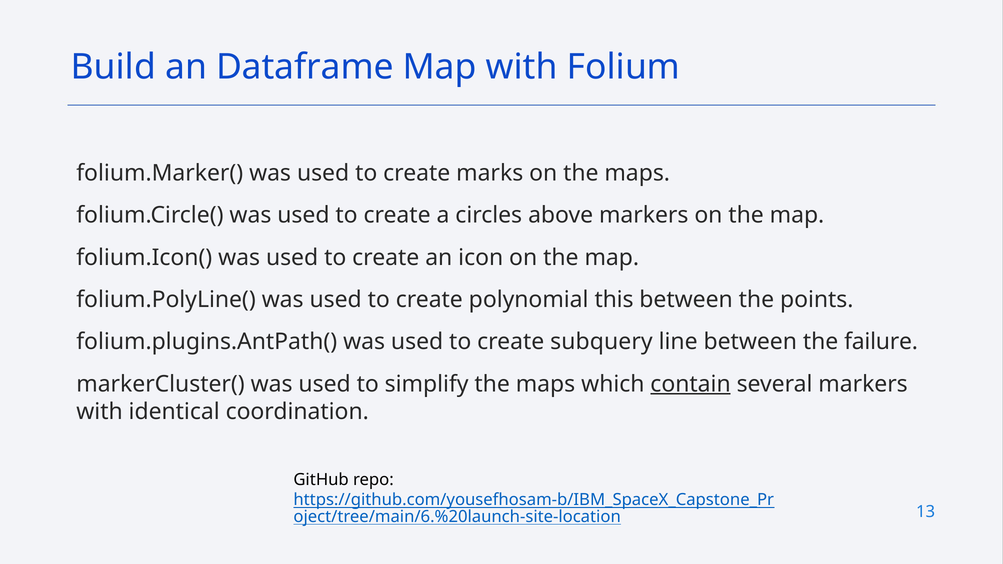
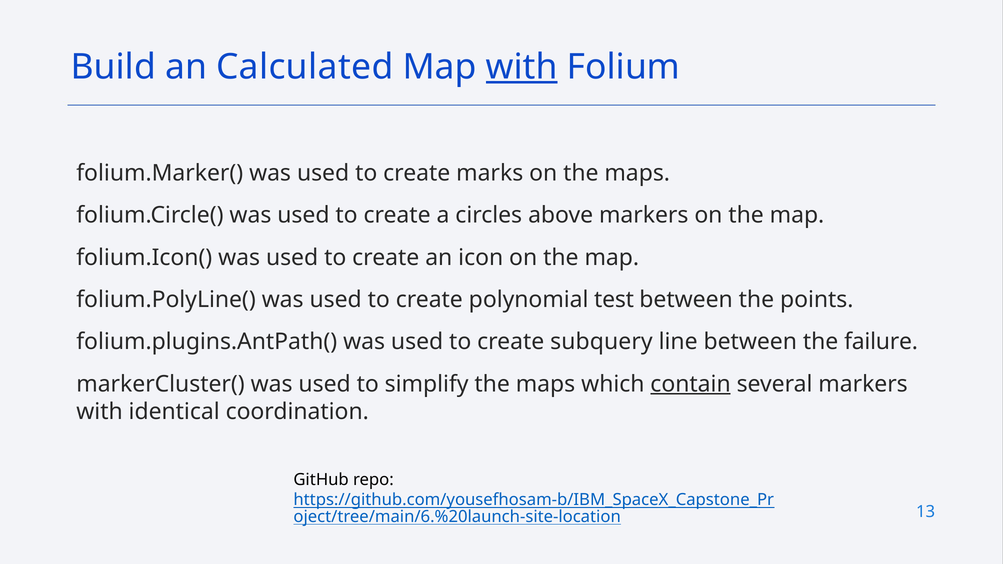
Dataframe: Dataframe -> Calculated (305, 67)
with underline: none -> present (522, 67)
this: this -> test (614, 300)
